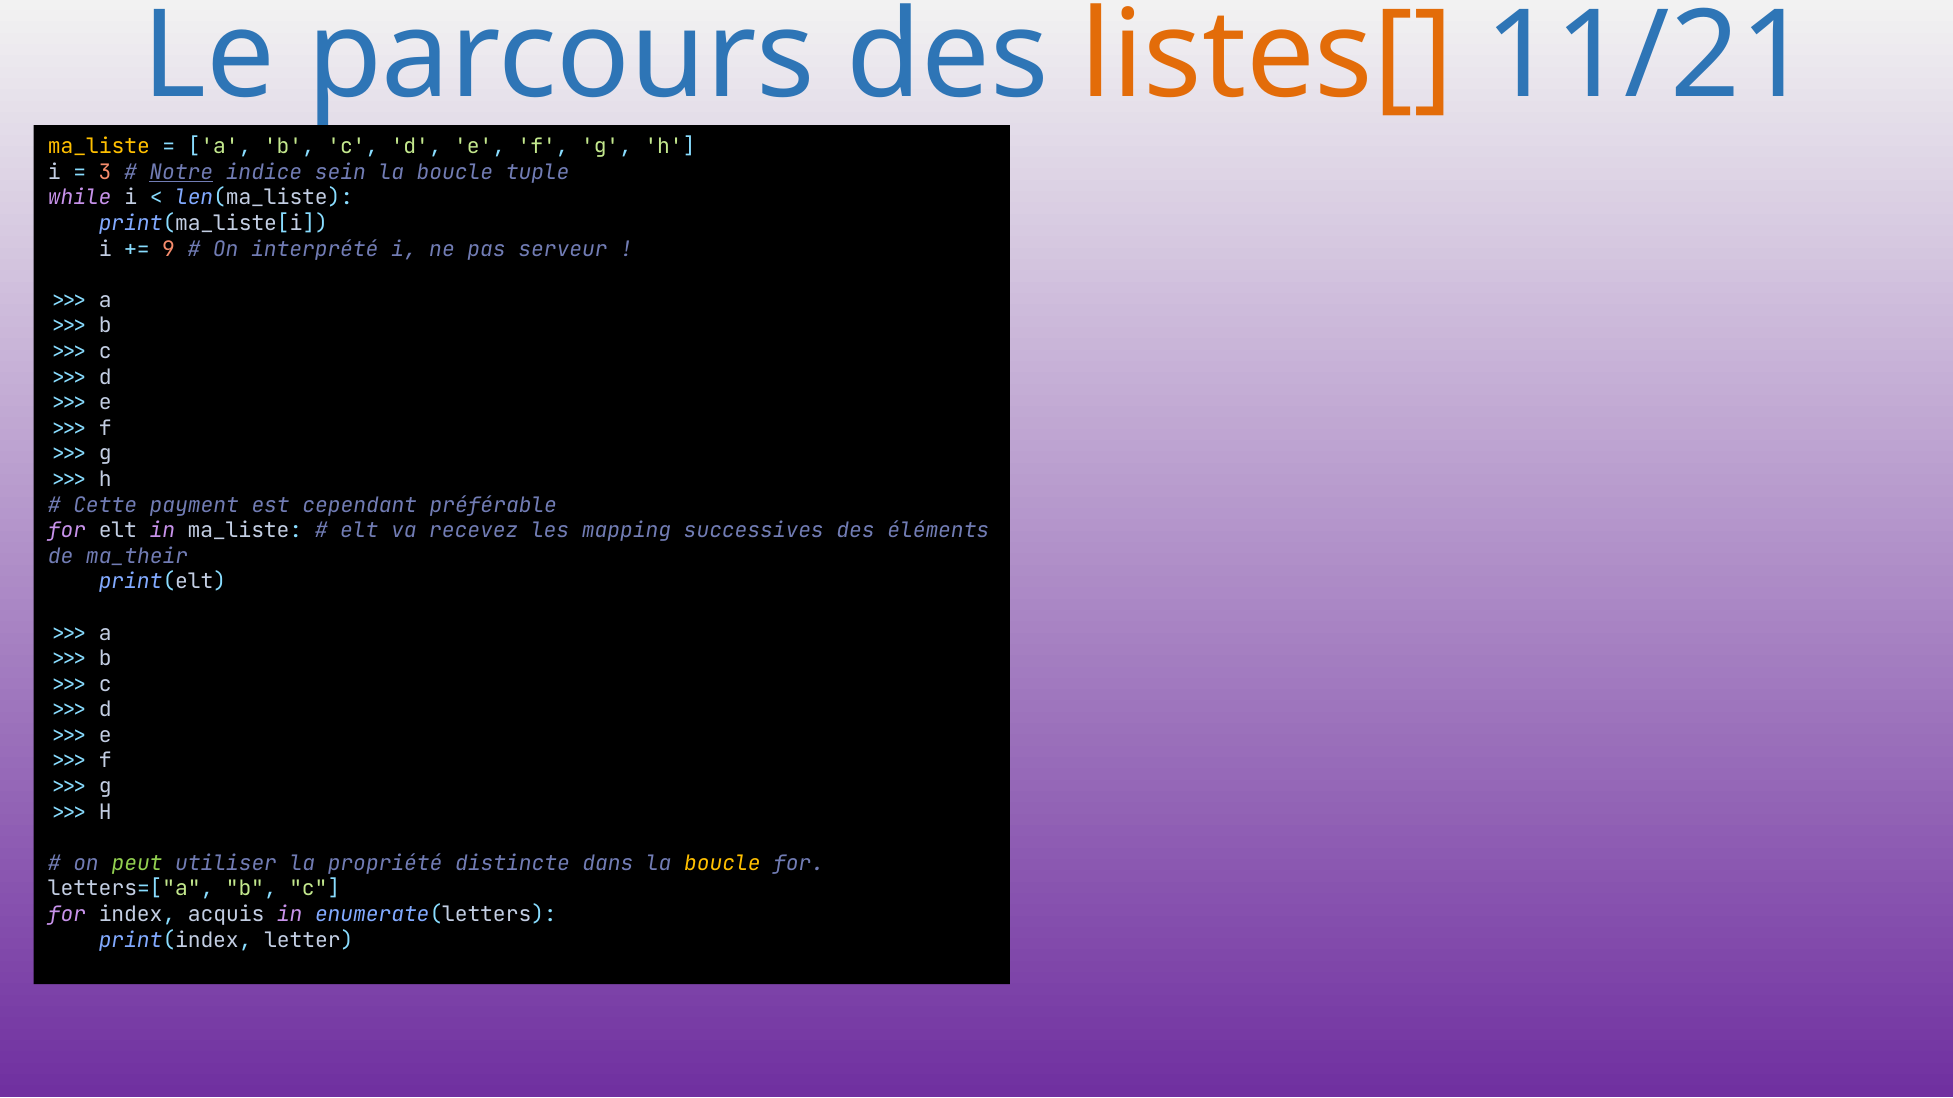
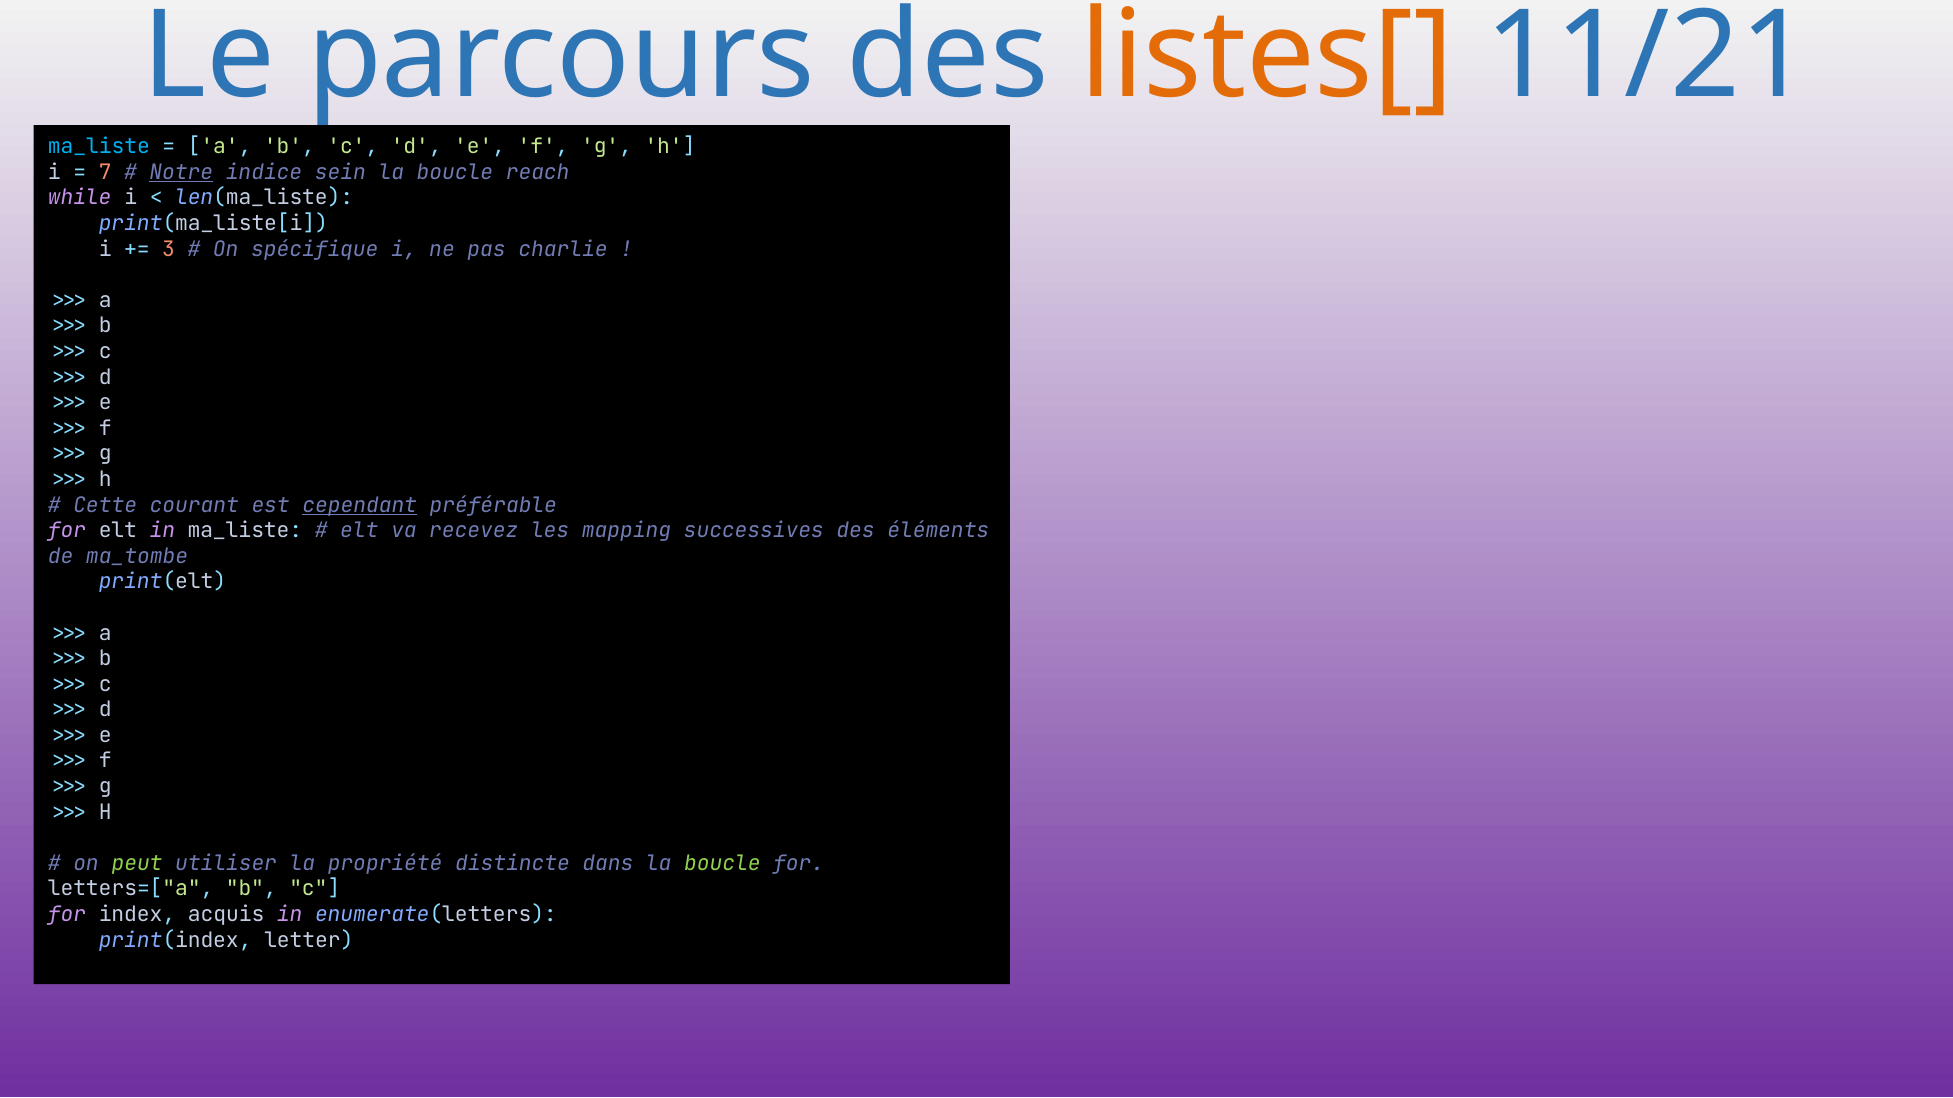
ma_liste colour: yellow -> light blue (99, 147)
3: 3 -> 7 (105, 172)
tuple: tuple -> reach (538, 172)
9: 9 -> 3 (169, 249)
interprété: interprété -> spécifique (315, 249)
serveur: serveur -> charlie (563, 249)
payment: payment -> courant (194, 505)
cependant underline: none -> present (360, 505)
ma_their: ma_their -> ma_tombe (137, 556)
boucle colour: yellow -> light green (722, 864)
